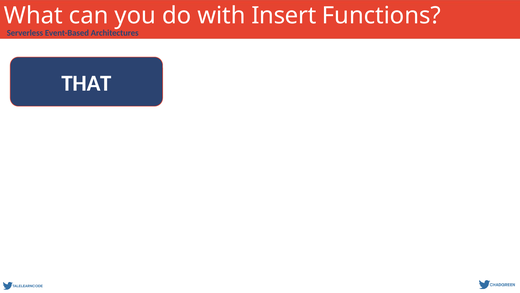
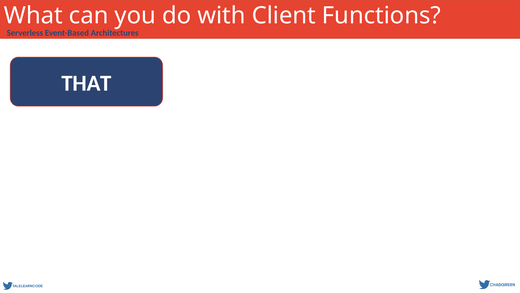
Insert: Insert -> Client (284, 15)
